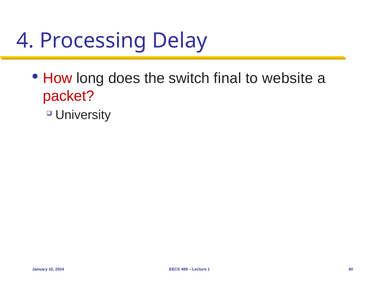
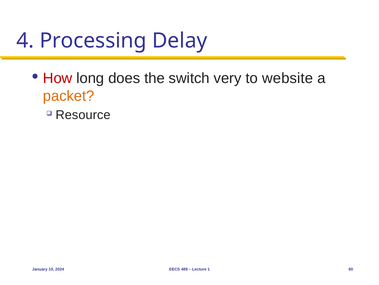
final: final -> very (228, 78)
packet colour: red -> orange (69, 96)
University: University -> Resource (83, 115)
